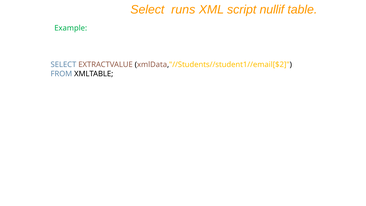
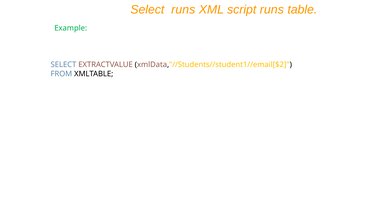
script nullif: nullif -> runs (272, 10)
